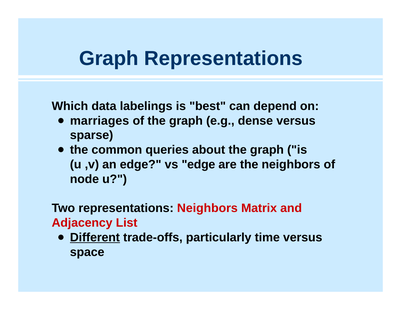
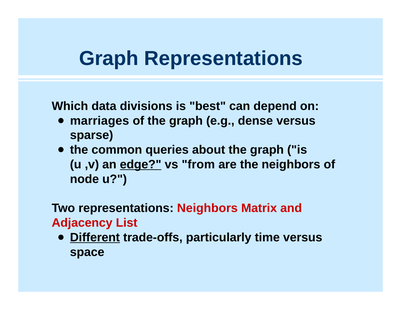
labelings: labelings -> divisions (146, 106)
edge underline: none -> present (141, 164)
vs edge: edge -> from (198, 164)
